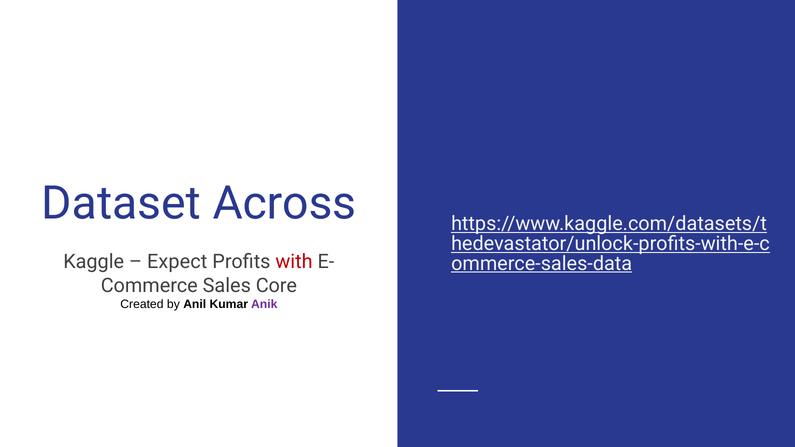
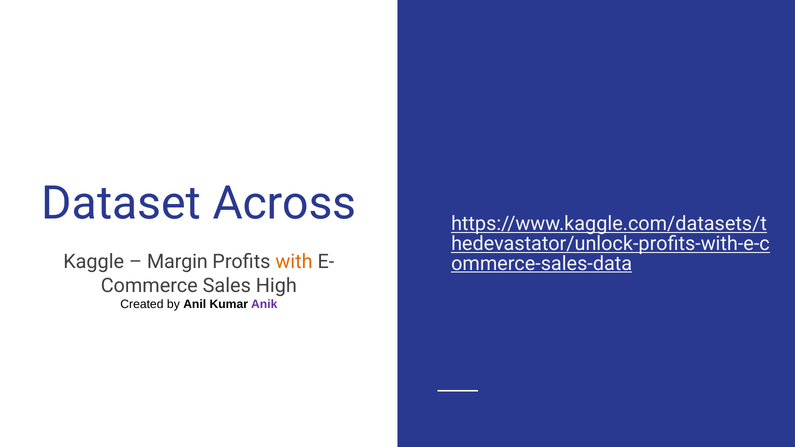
Expect: Expect -> Margin (177, 262)
with colour: red -> orange (294, 262)
Core: Core -> High (276, 286)
